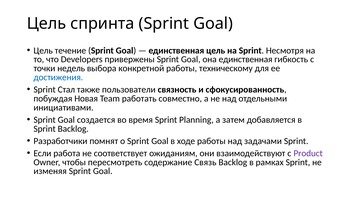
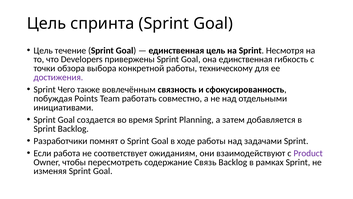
недель: недель -> обзора (71, 68)
достижения colour: blue -> purple (58, 77)
Стал: Стал -> Чего (66, 89)
пользователи: пользователи -> вовлечённым (129, 89)
Новая: Новая -> Points (86, 98)
